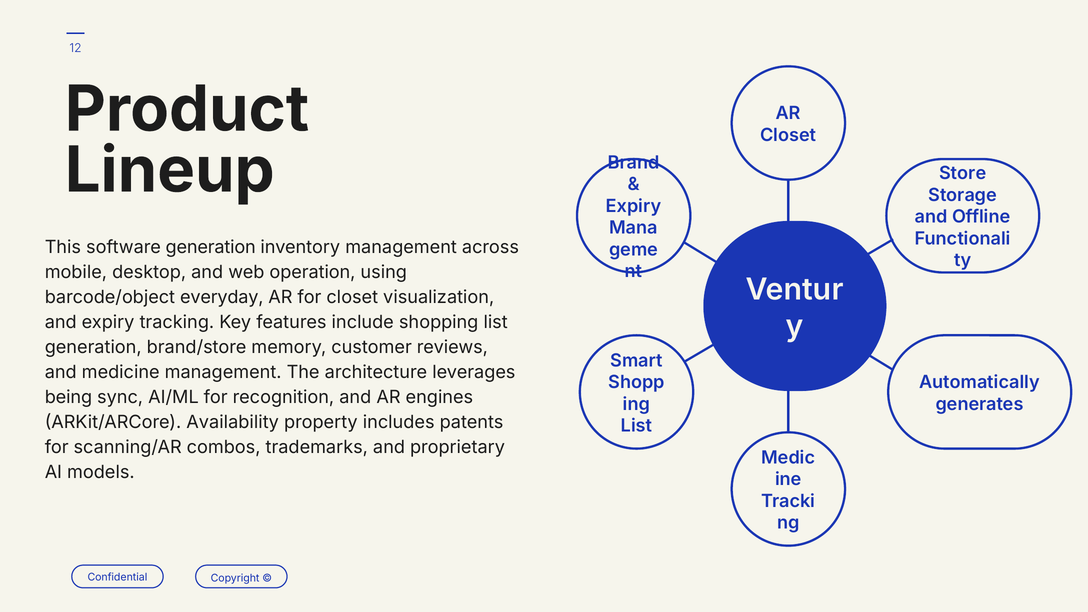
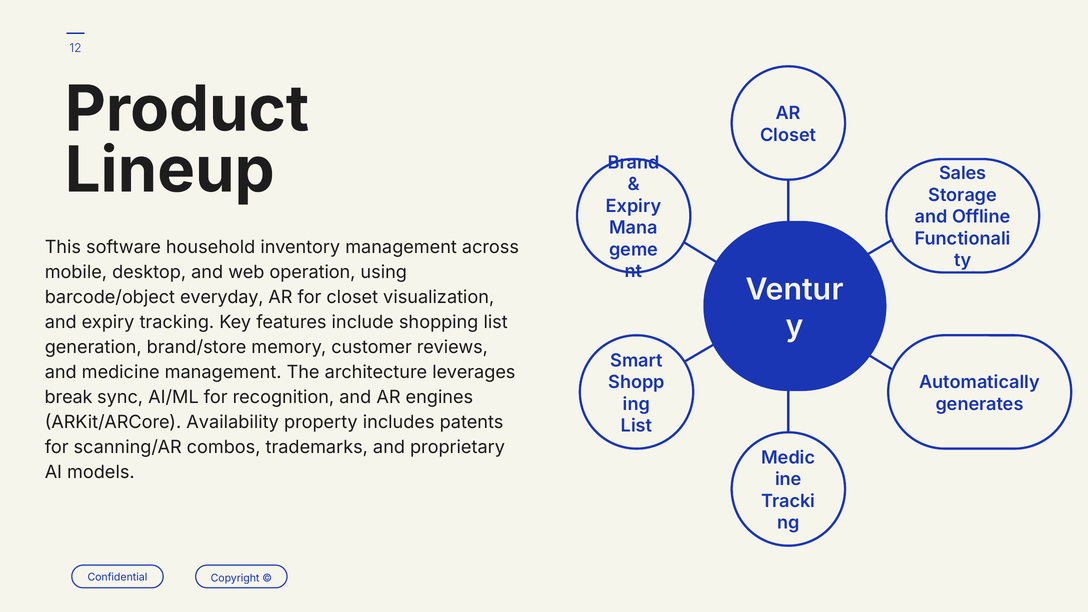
Store: Store -> Sales (963, 173)
software generation: generation -> household (211, 247)
being: being -> break (69, 397)
